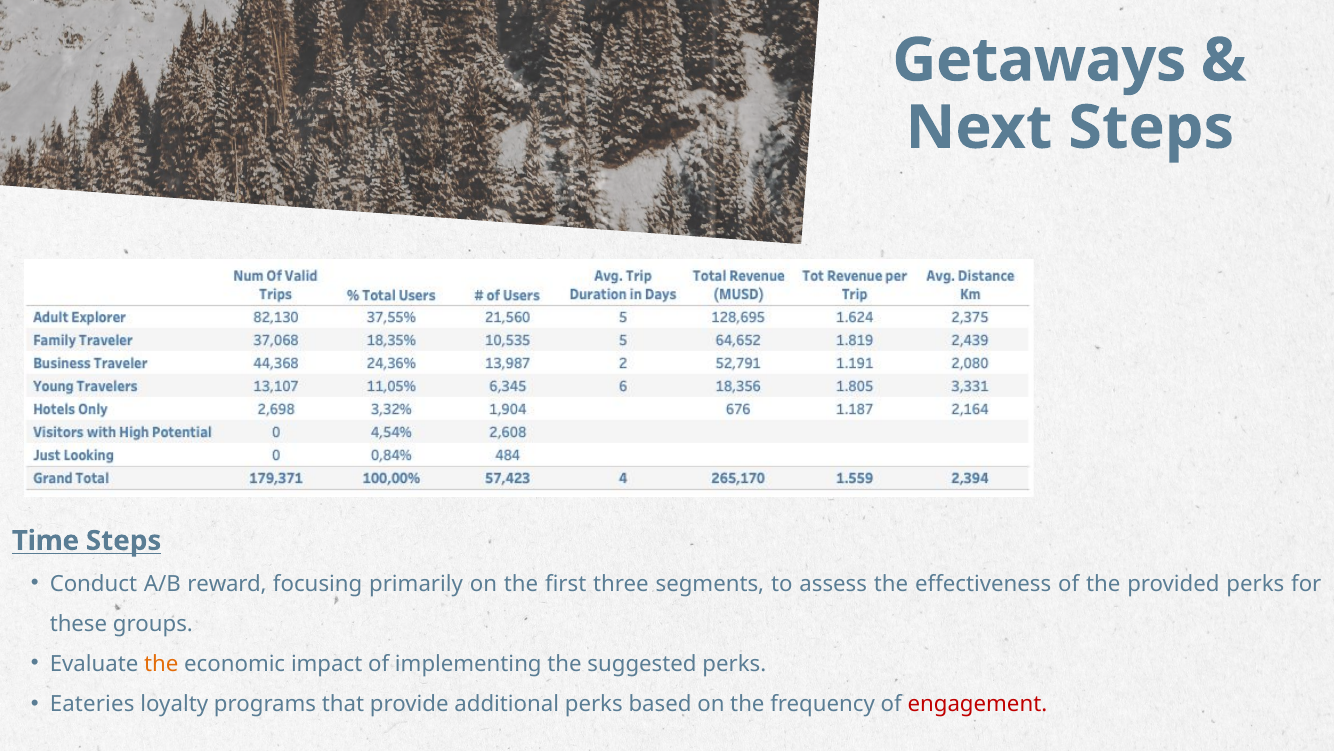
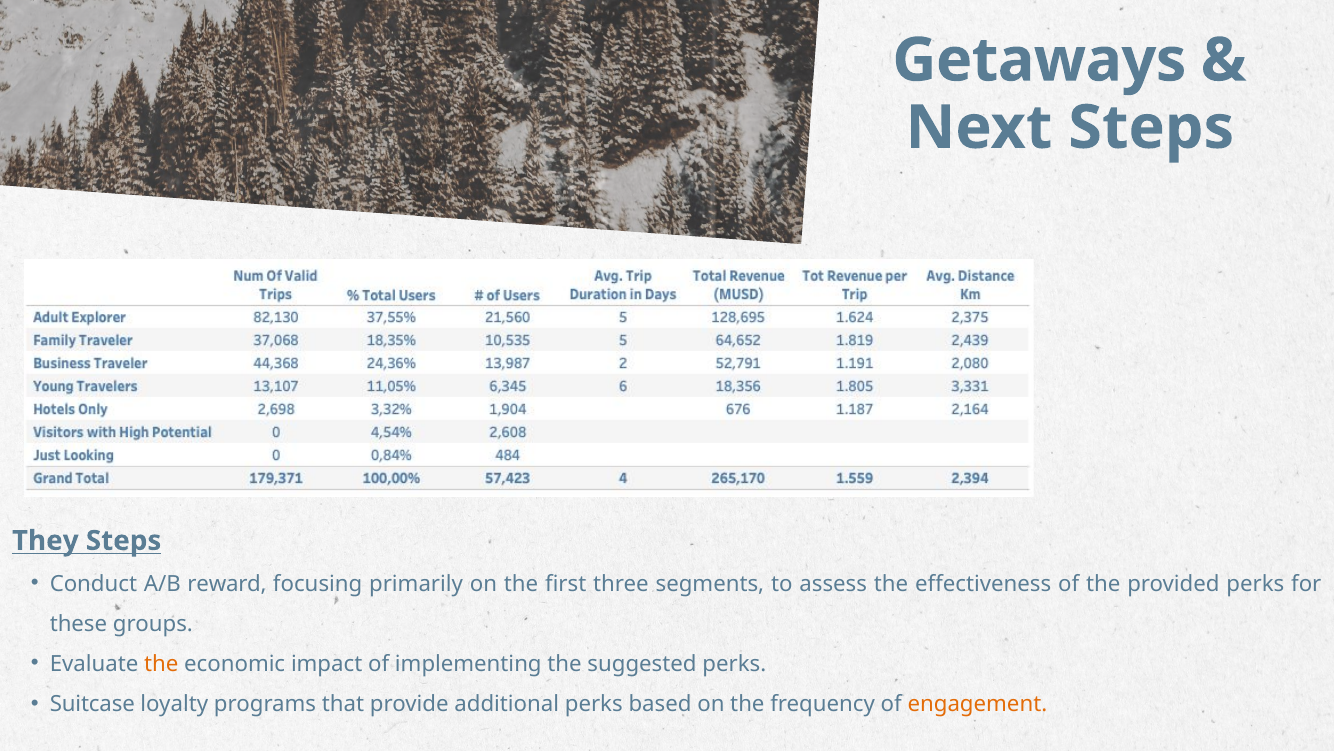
Time: Time -> They (45, 540)
Eateries: Eateries -> Suitcase (92, 703)
engagement colour: red -> orange (977, 703)
